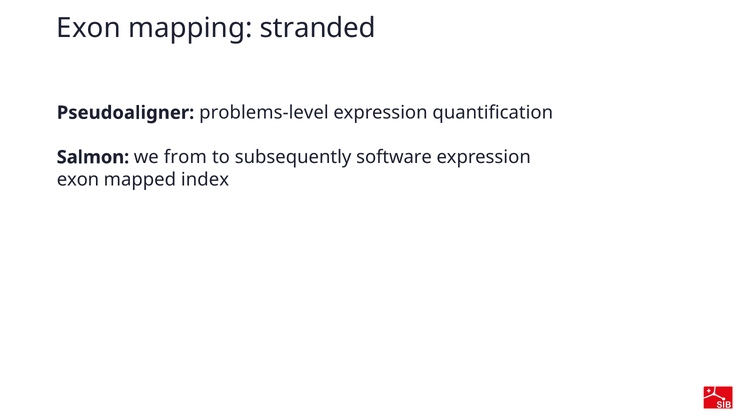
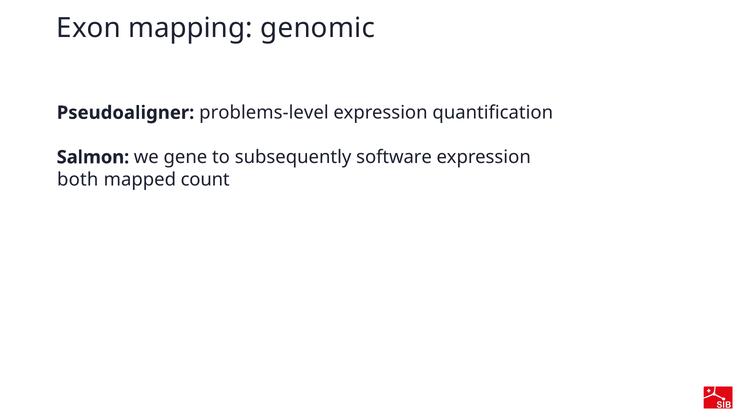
stranded: stranded -> genomic (318, 28)
from: from -> gene (185, 157)
exon: exon -> both (78, 179)
index: index -> count (205, 179)
